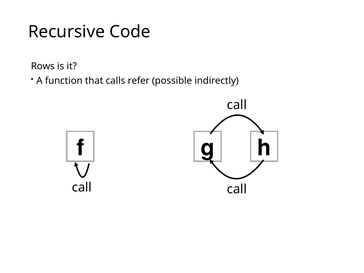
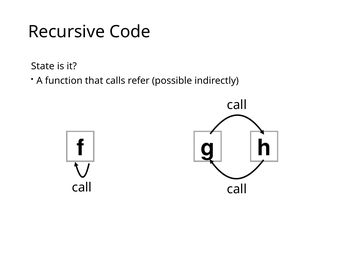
Rows: Rows -> State (43, 66)
